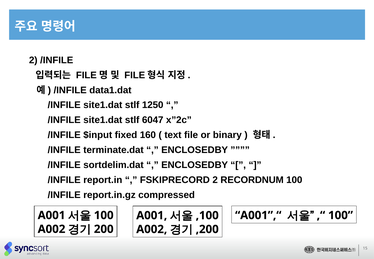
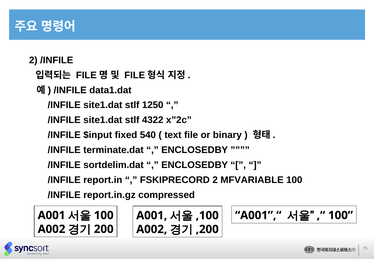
6047: 6047 -> 4322 (153, 120)
160: 160 -> 540 (148, 135)
RECORDNUM: RECORDNUM -> MFVARIABLE (252, 180)
